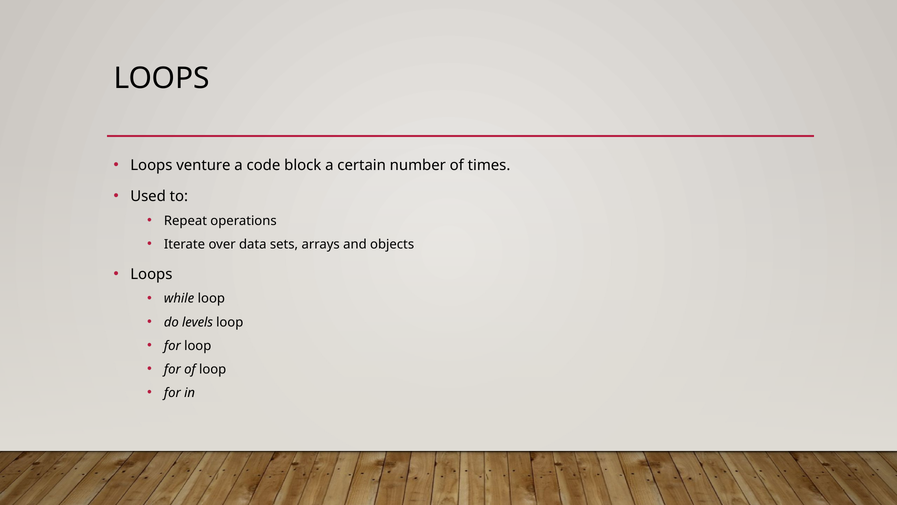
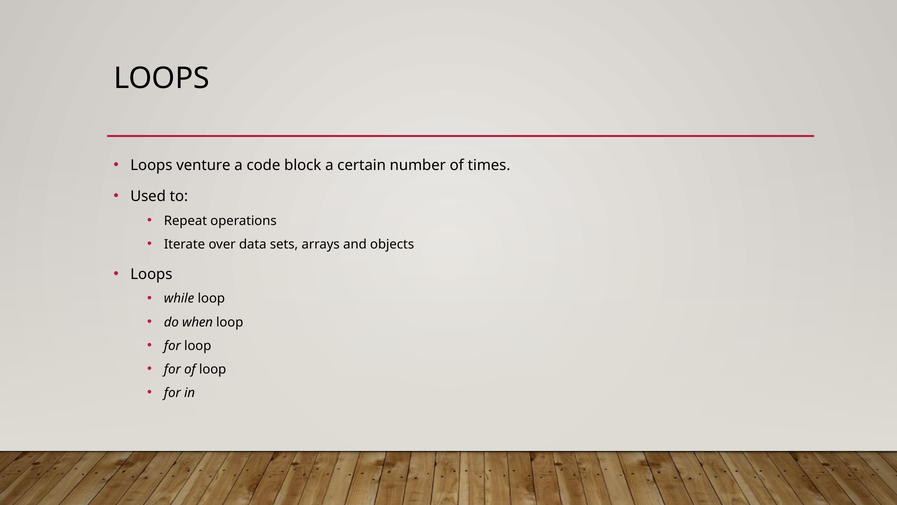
levels: levels -> when (198, 322)
